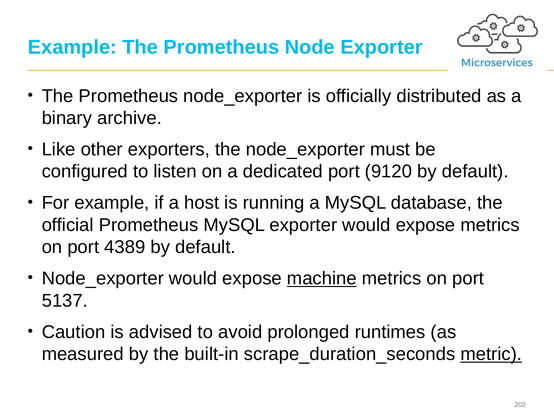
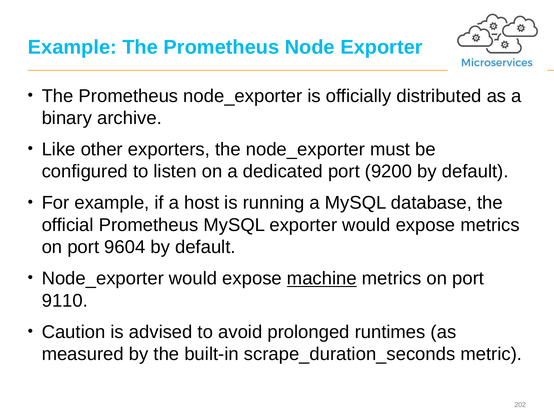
9120: 9120 -> 9200 (389, 172)
4389: 4389 -> 9604 (125, 247)
5137: 5137 -> 9110 (65, 301)
metric underline: present -> none (491, 355)
